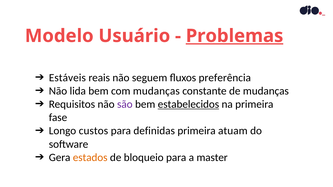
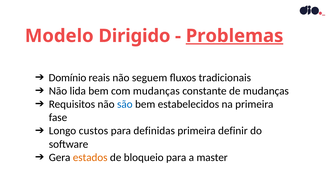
Usuário: Usuário -> Dirigido (134, 36)
Estáveis: Estáveis -> Domínio (67, 78)
preferência: preferência -> tradicionais (225, 78)
são colour: purple -> blue (125, 104)
estabelecidos underline: present -> none (188, 104)
atuam: atuam -> definir (233, 131)
